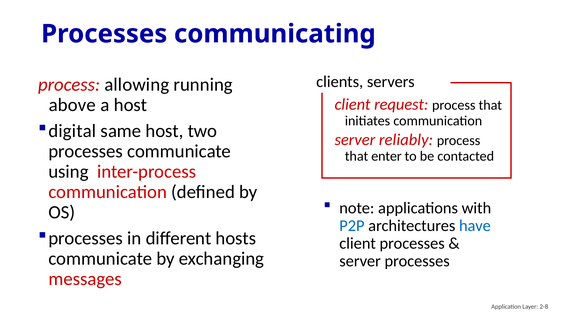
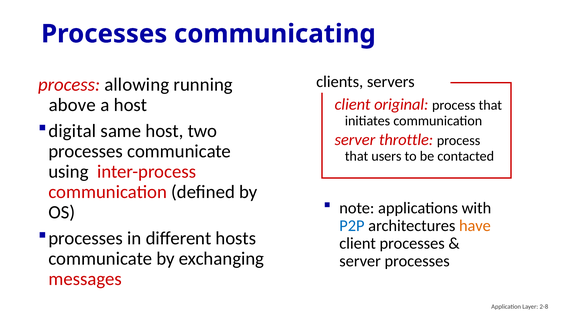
request: request -> original (401, 104)
reliably: reliably -> throttle (406, 140)
enter: enter -> users (386, 156)
have colour: blue -> orange (475, 225)
